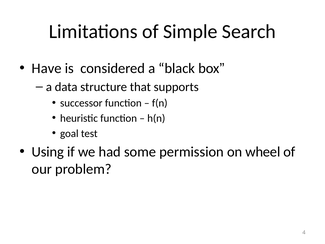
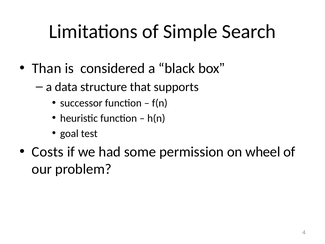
Have: Have -> Than (47, 68)
Using: Using -> Costs (48, 152)
